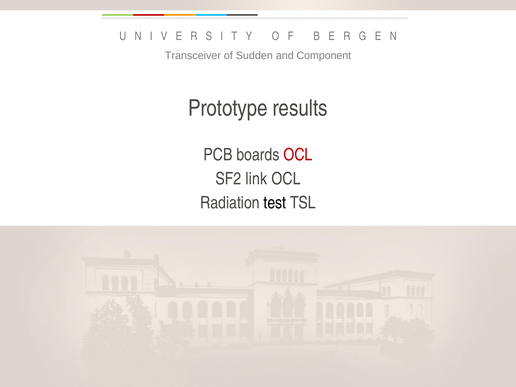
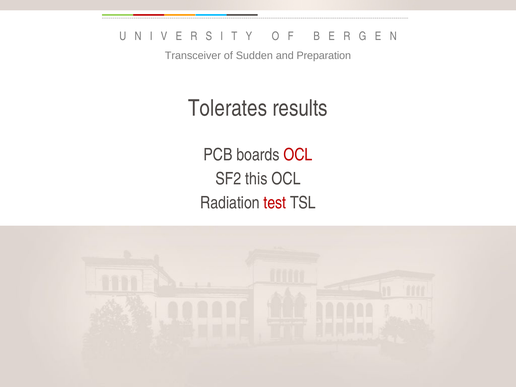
Component: Component -> Preparation (324, 55)
Prototype: Prototype -> Tolerates (228, 108)
link: link -> this (256, 179)
test colour: black -> red (275, 203)
